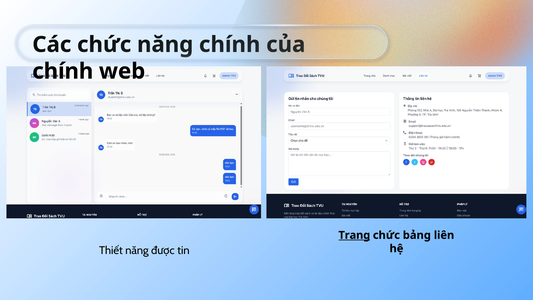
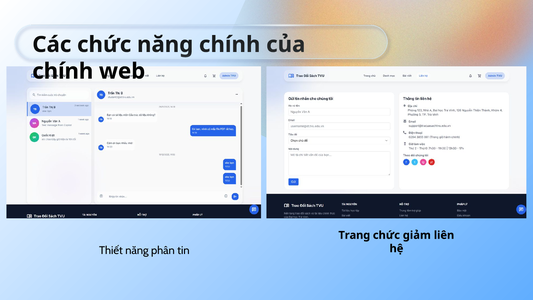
Trang underline: present -> none (354, 235)
bảng: bảng -> giảm (417, 235)
được: được -> phân (163, 251)
